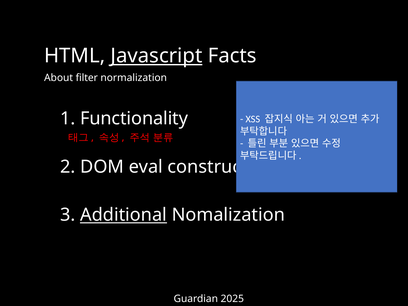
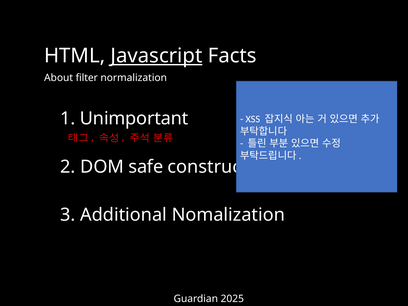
Functionality: Functionality -> Unimportant (134, 119)
eval: eval -> safe (146, 167)
Additional underline: present -> none (124, 215)
